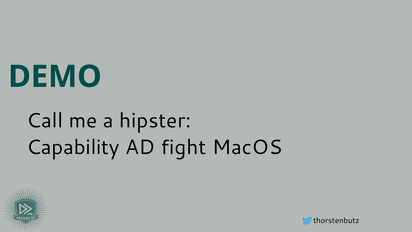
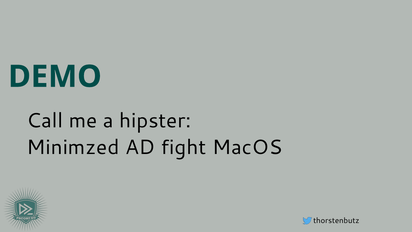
Capability: Capability -> Minimzed (73, 147)
